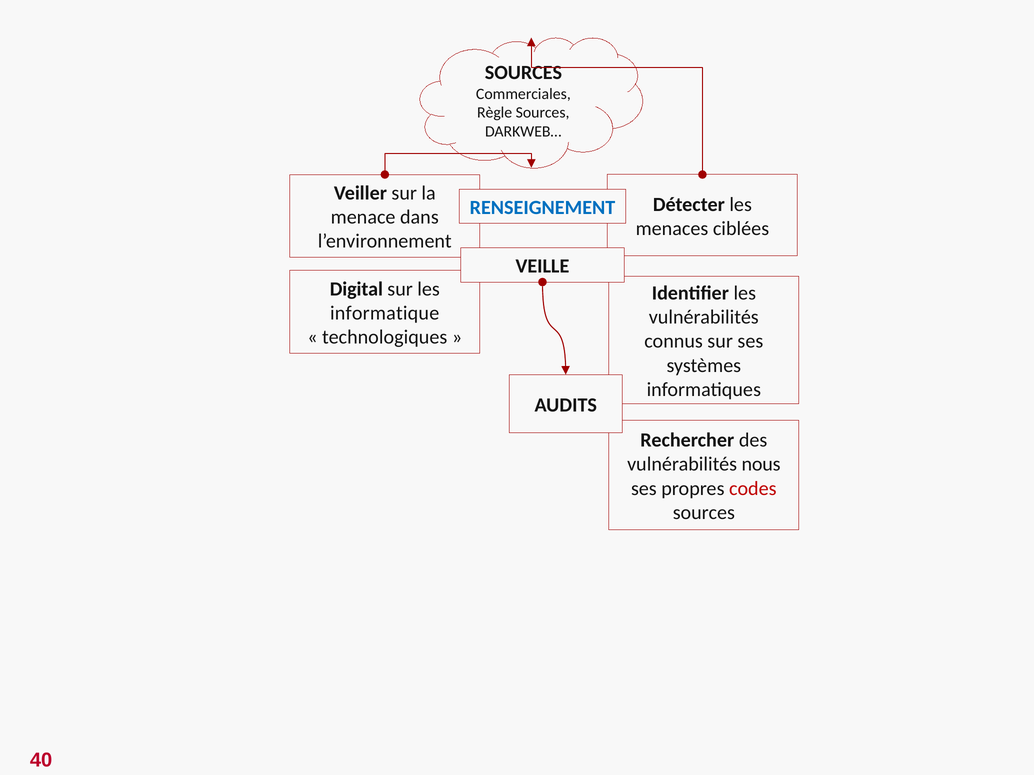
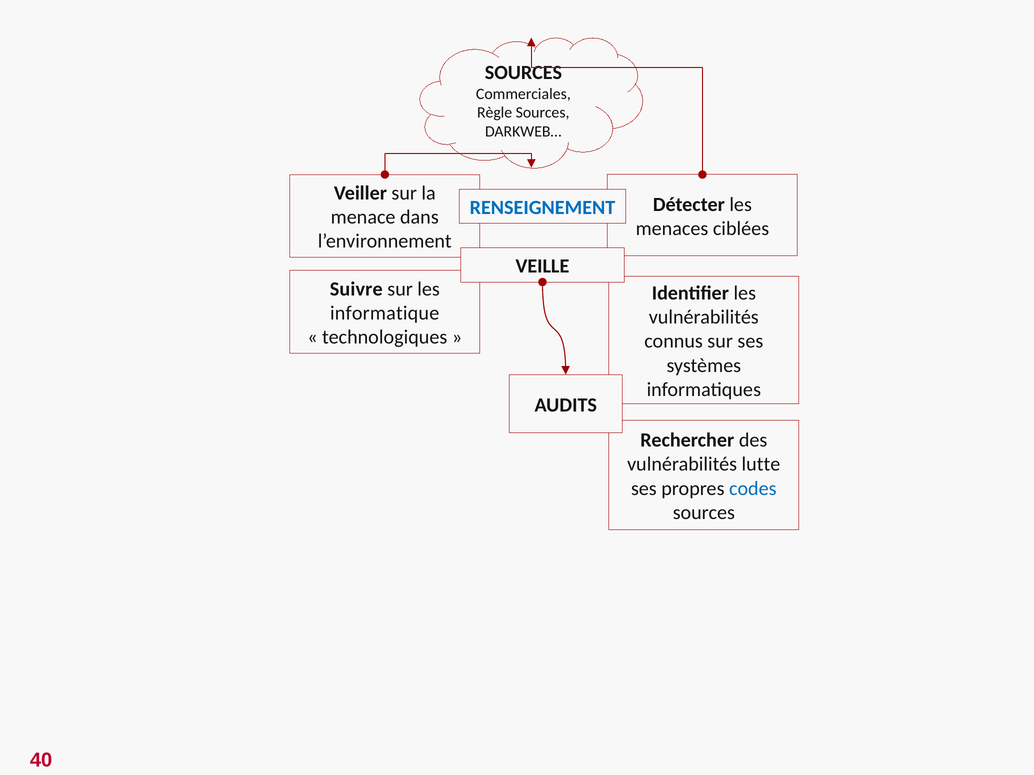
Digital: Digital -> Suivre (356, 289)
nous: nous -> lutte (761, 465)
codes colour: red -> blue (753, 489)
